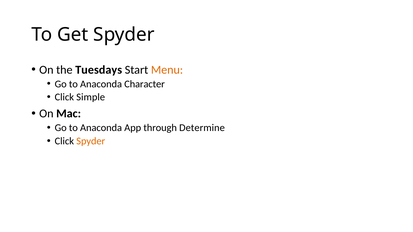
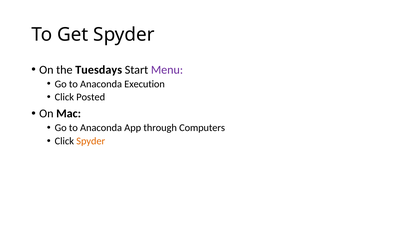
Menu colour: orange -> purple (167, 70)
Character: Character -> Execution (145, 84)
Simple: Simple -> Posted (91, 97)
Determine: Determine -> Computers (202, 128)
